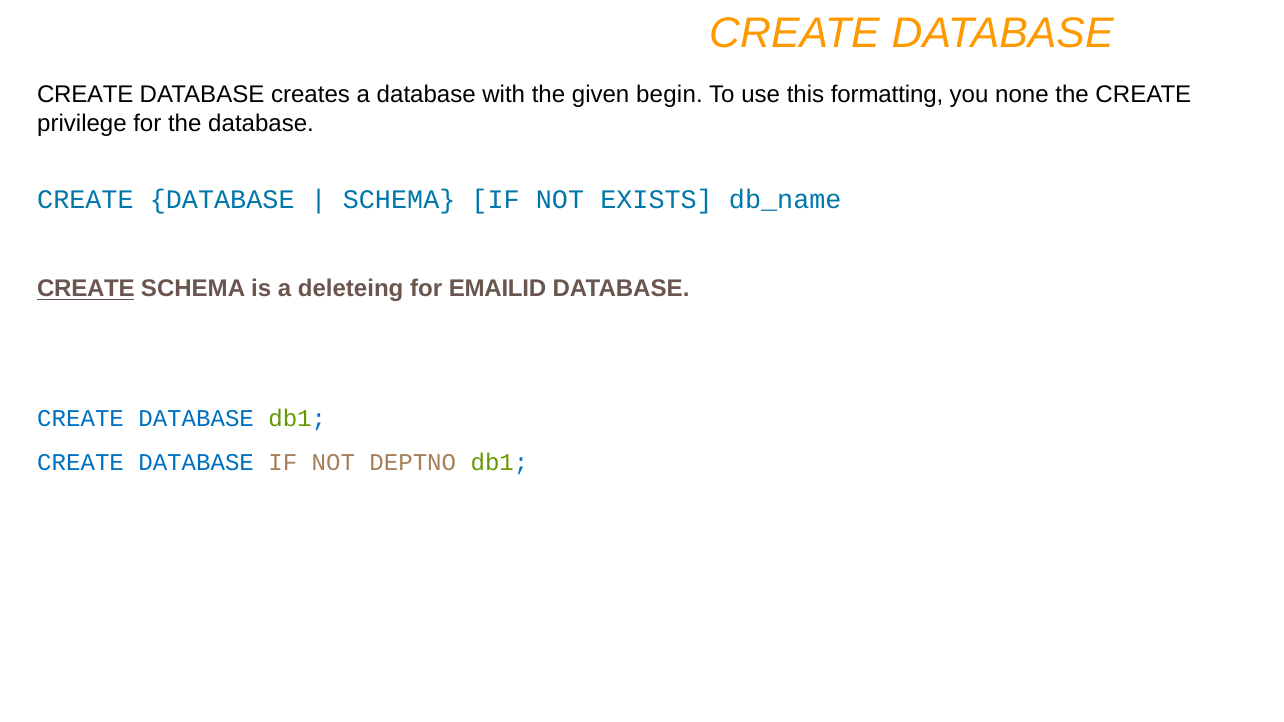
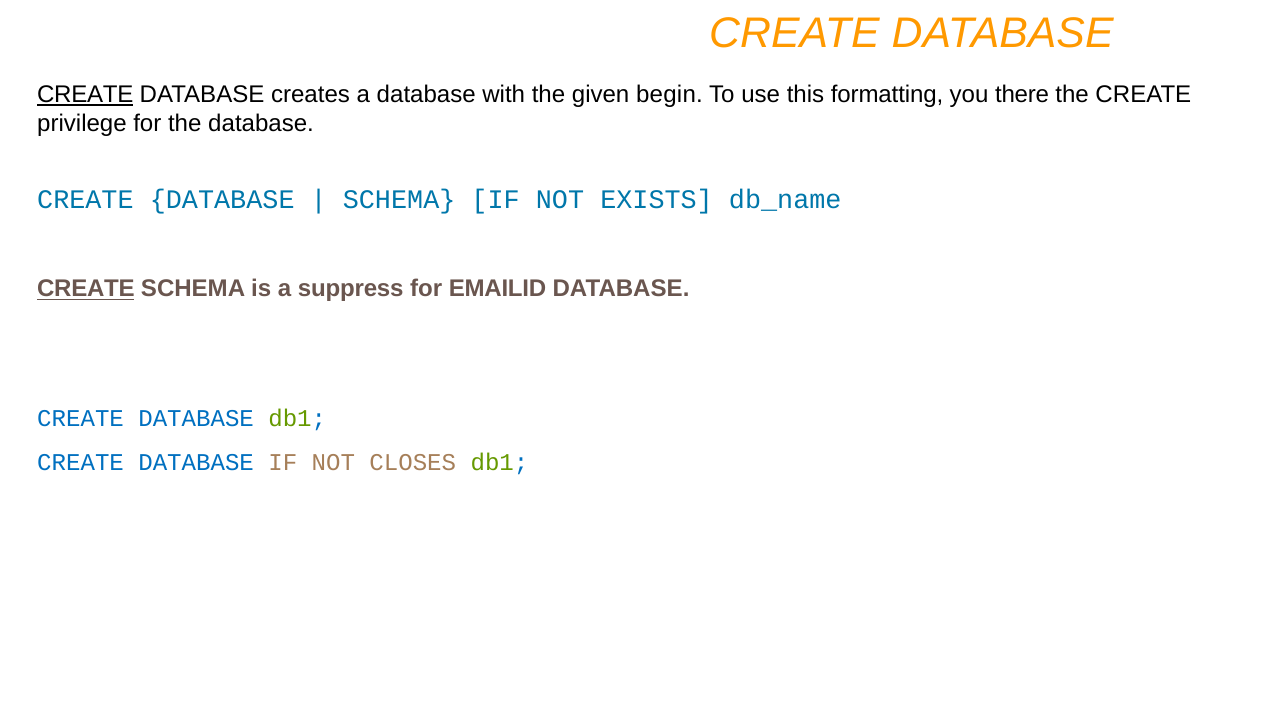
CREATE underline: none -> present (85, 95)
none: none -> there (1022, 95)
deleteing: deleteing -> suppress (351, 289)
DEPTNO: DEPTNO -> CLOSES (413, 462)
